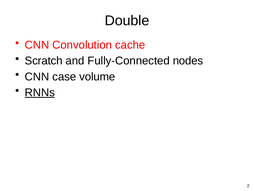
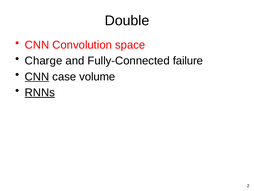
cache: cache -> space (130, 45)
Scratch: Scratch -> Charge (44, 61)
nodes: nodes -> failure (188, 61)
CNN underline: none -> present (37, 76)
